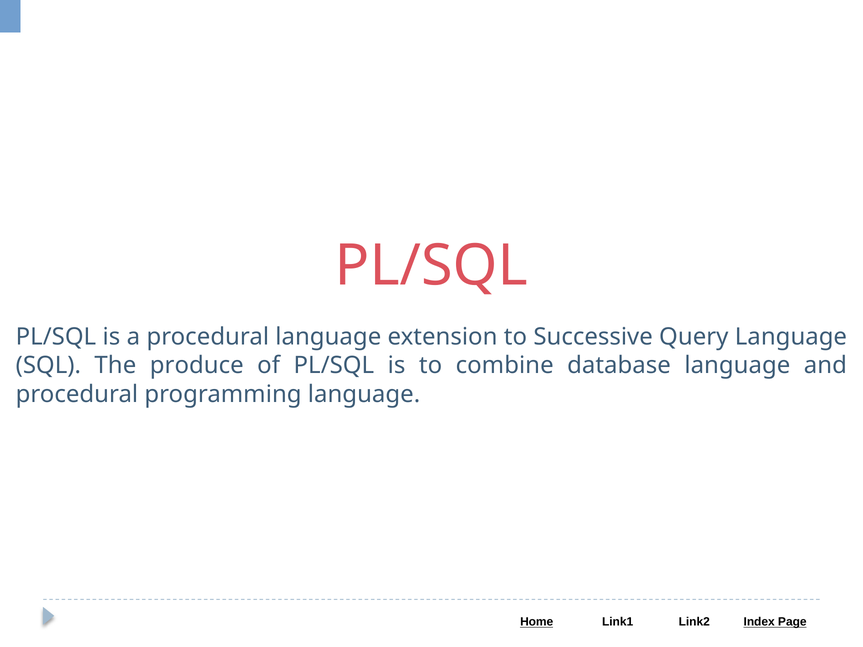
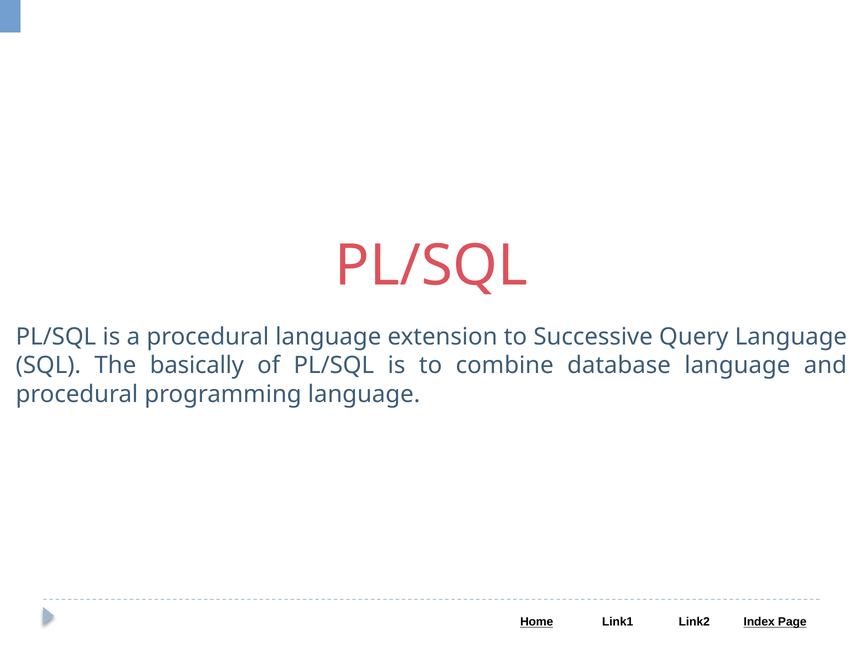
produce: produce -> basically (197, 366)
